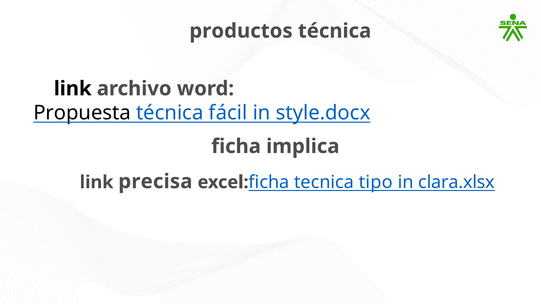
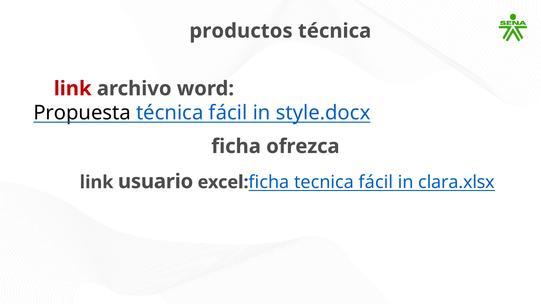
link colour: black -> red (73, 89)
implica: implica -> ofrezca (303, 146)
precisa: precisa -> usuario (156, 182)
tecnica tipo: tipo -> fácil (376, 182)
